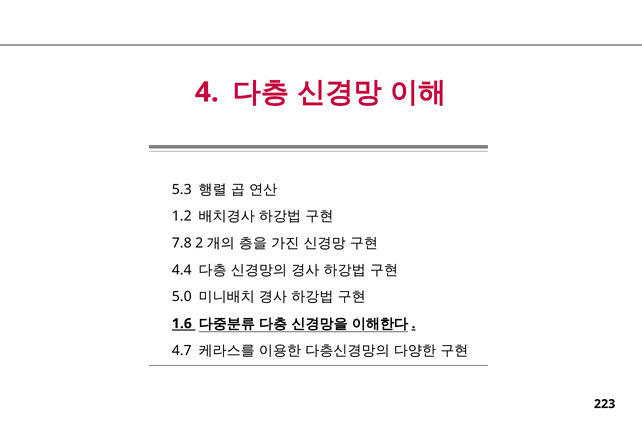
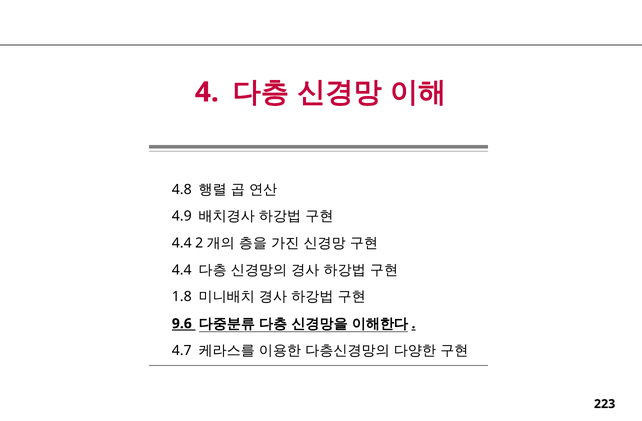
5.3: 5.3 -> 4.8 (182, 190)
1.2: 1.2 -> 4.9 (182, 217)
7.8: 7.8 -> 4.4 (182, 244)
5.0: 5.0 -> 1.8 (182, 297)
1.6: 1.6 -> 9.6 (182, 324)
